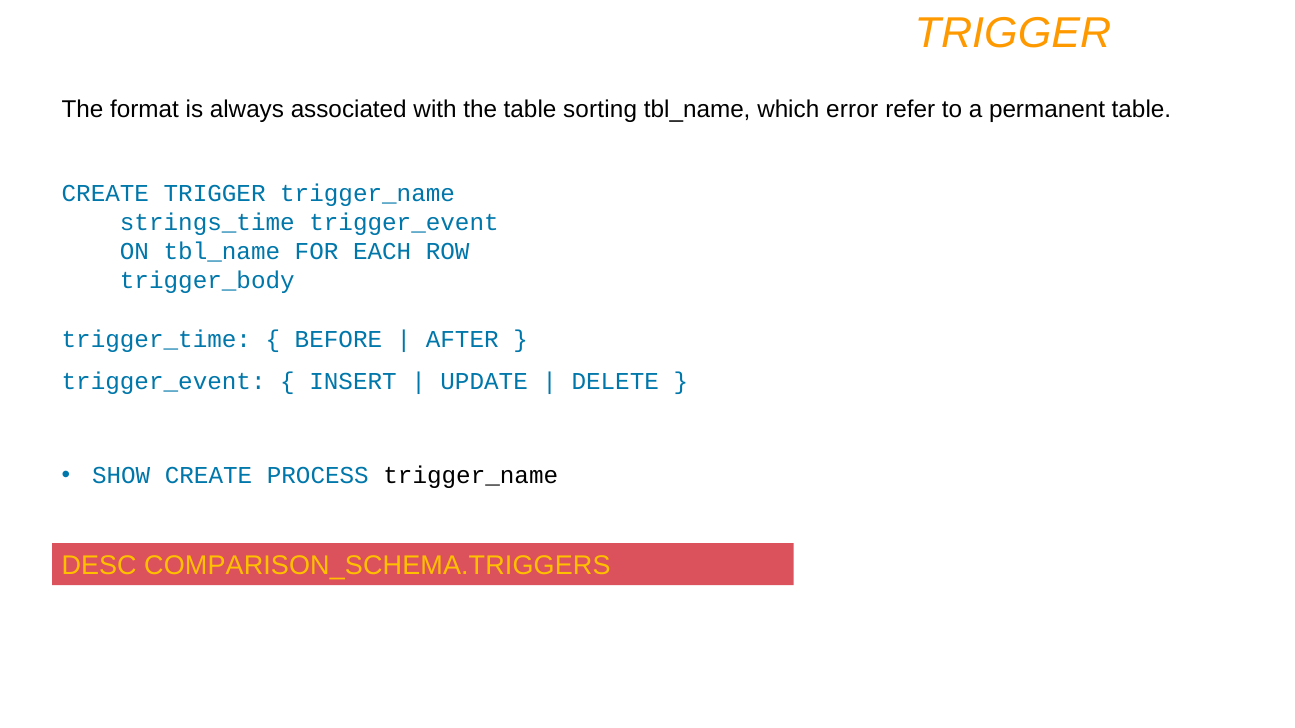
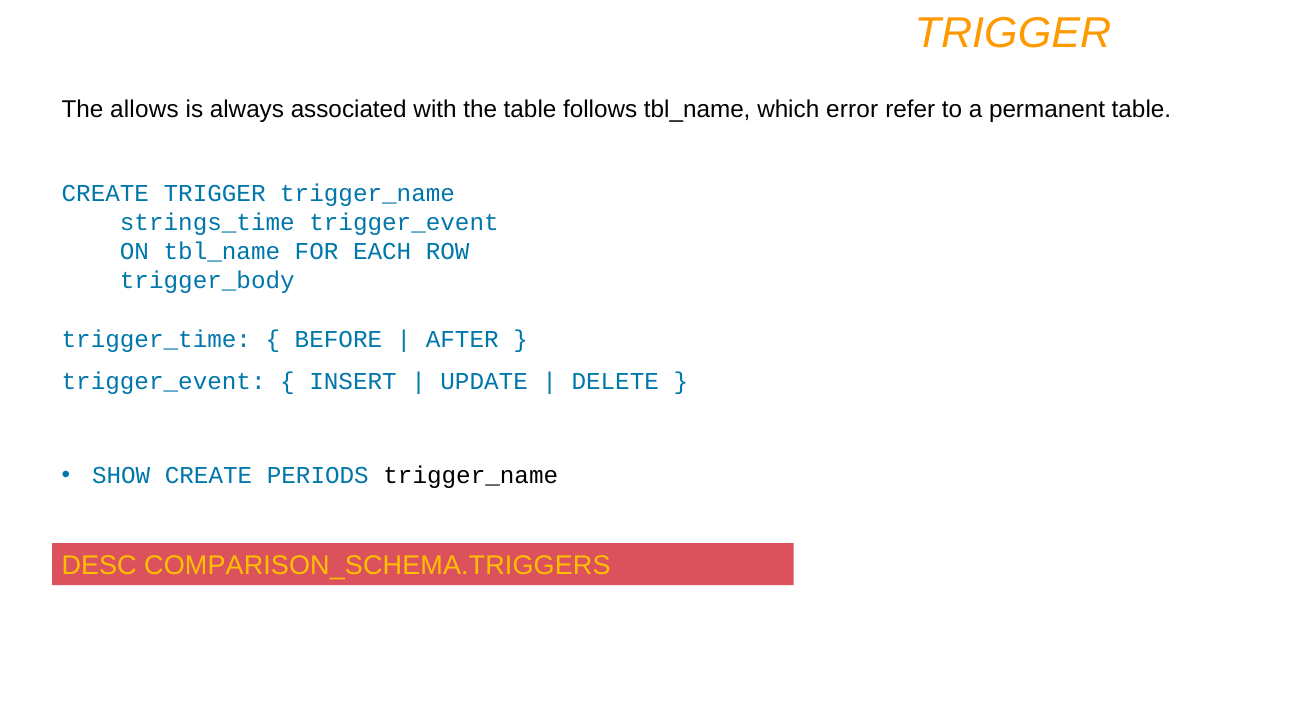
format: format -> allows (144, 110)
sorting: sorting -> follows (600, 110)
PROCESS: PROCESS -> PERIODS (318, 476)
